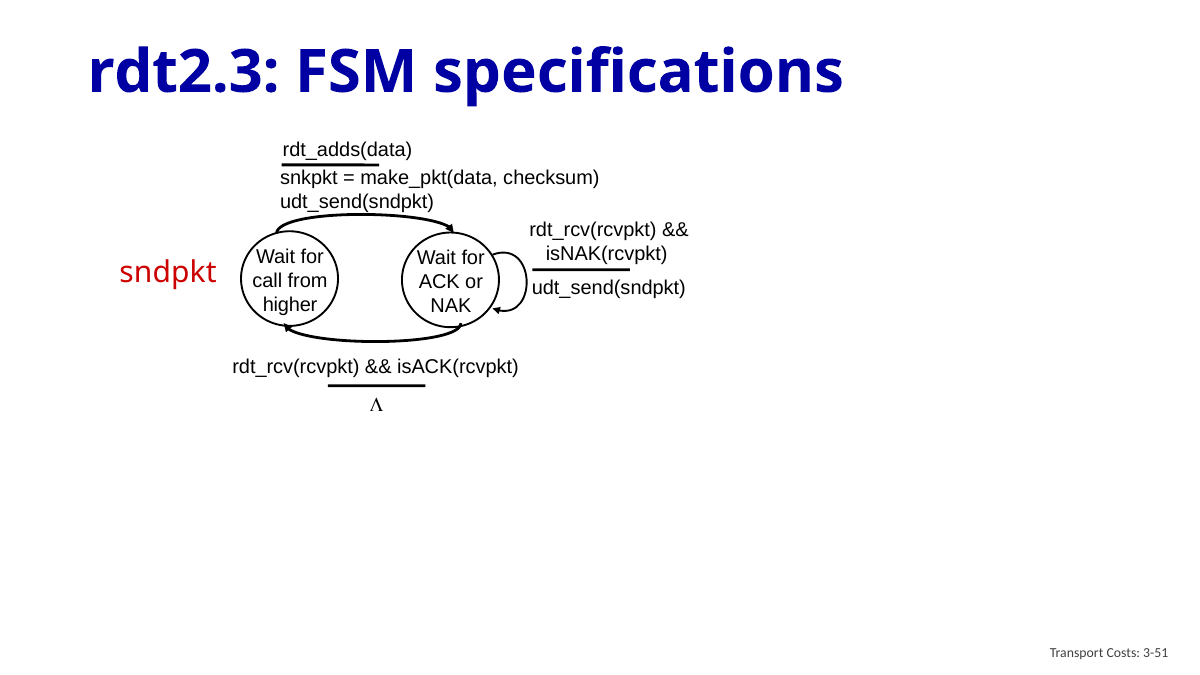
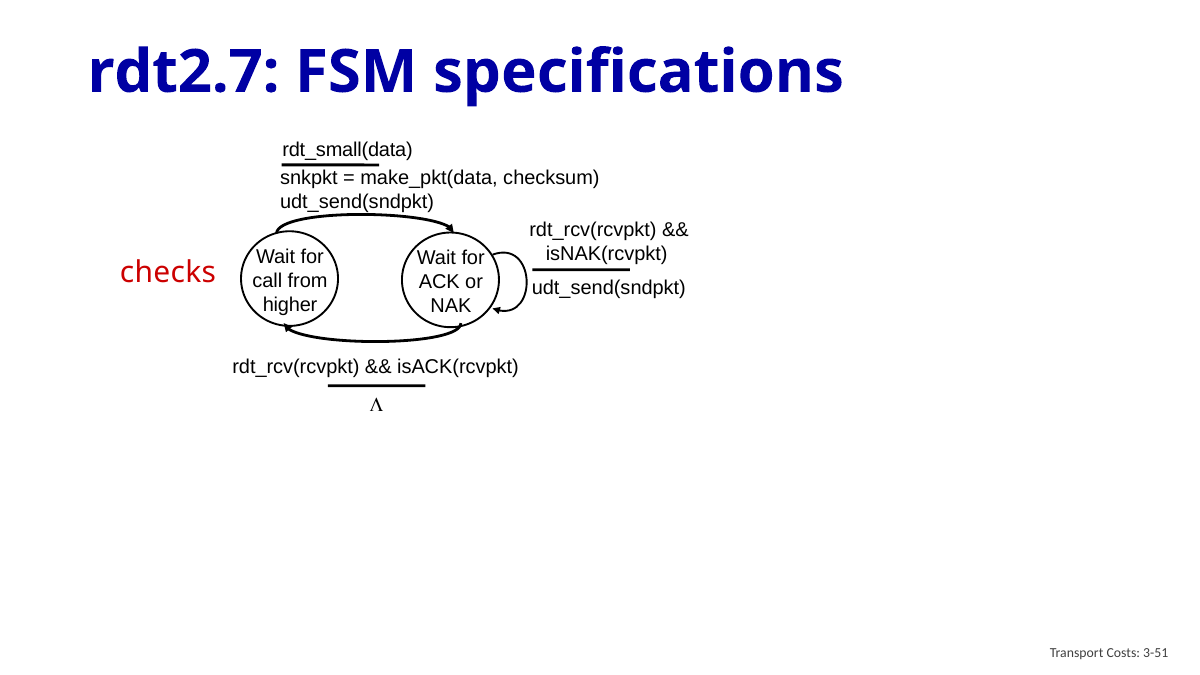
rdt2.3: rdt2.3 -> rdt2.7 (184, 72)
rdt_adds(data: rdt_adds(data -> rdt_small(data (348, 150)
sndpkt: sndpkt -> checks (168, 272)
